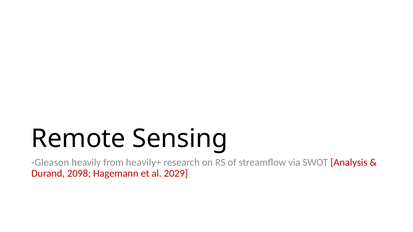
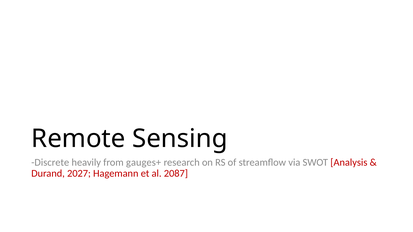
Gleason: Gleason -> Discrete (50, 163)
heavily+: heavily+ -> gauges+ (144, 163)
2098: 2098 -> 2027 (79, 174)
2029: 2029 -> 2087 (176, 174)
